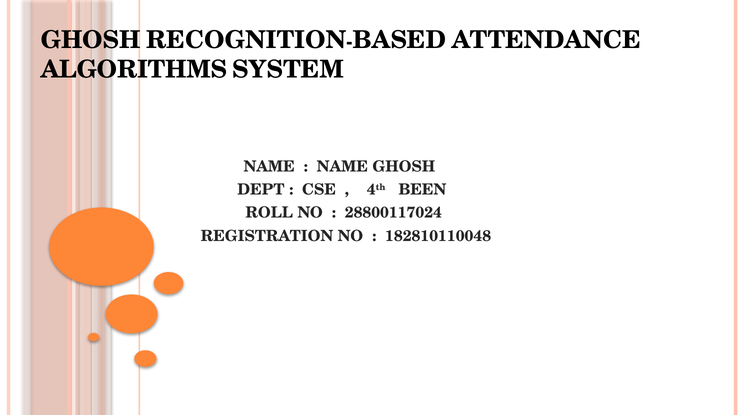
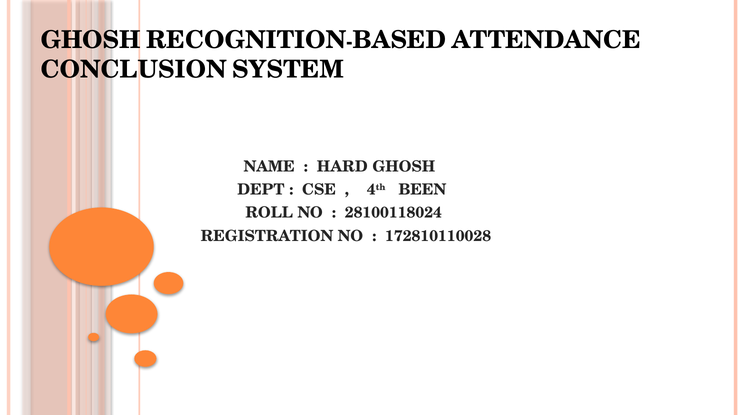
ALGORITHMS: ALGORITHMS -> CONCLUSION (134, 70)
NAME: NAME -> HARD (342, 167)
28800117024: 28800117024 -> 28100118024 (393, 213)
182810110048: 182810110048 -> 172810110028 (438, 236)
